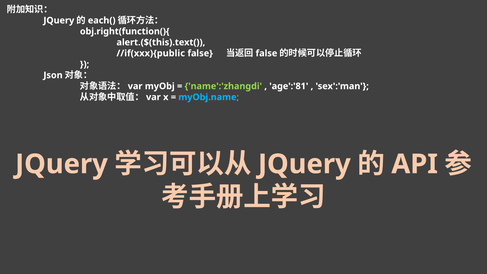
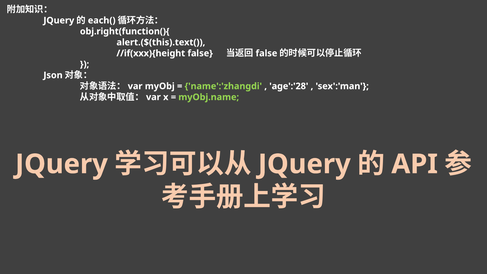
//if(xxx){public: //if(xxx){public -> //if(xxx){height (151, 53)
age':'81: age':'81 -> age':'28 (289, 86)
myObj.name colour: light blue -> light green (209, 97)
